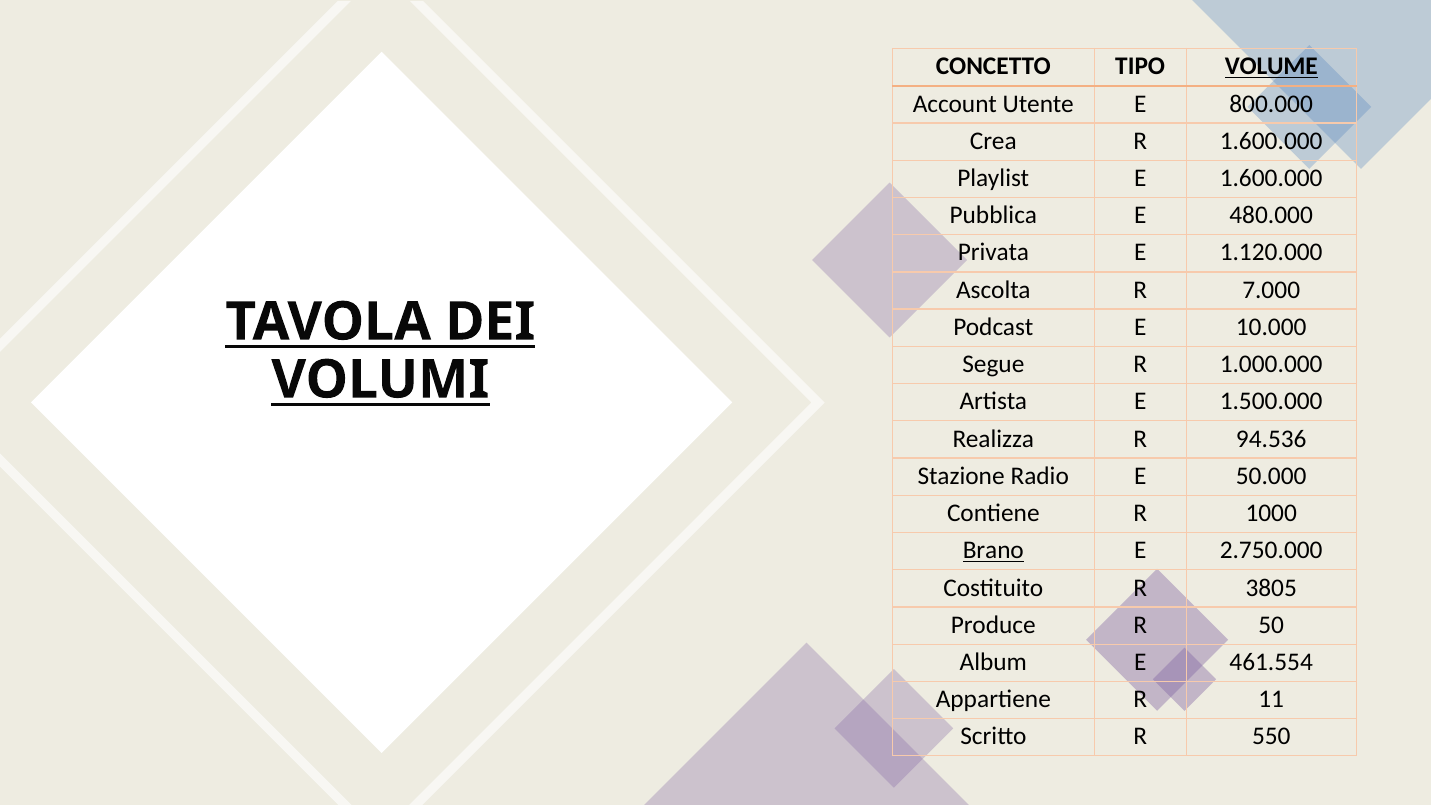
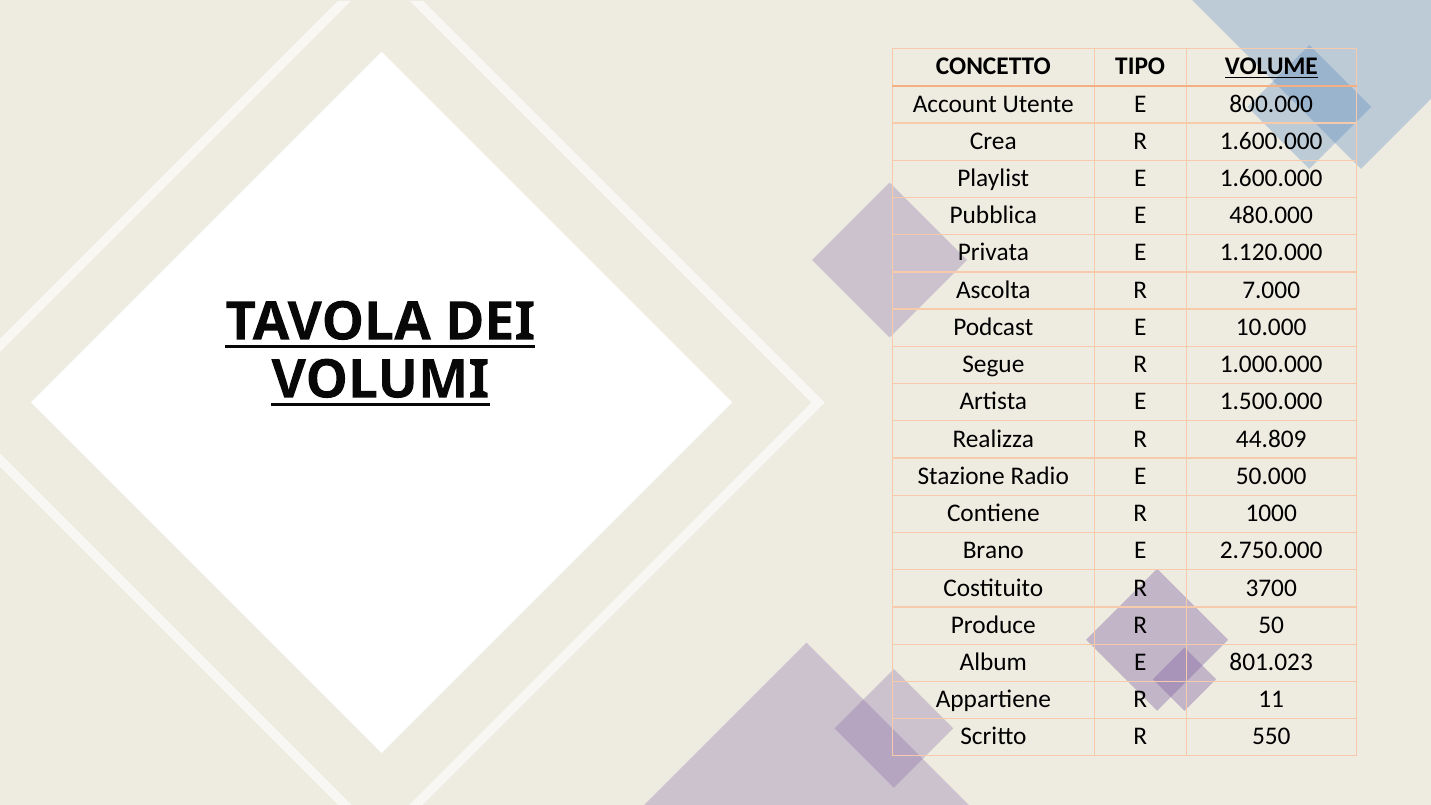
94.536: 94.536 -> 44.809 (1271, 439)
Brano underline: present -> none (993, 550)
3805: 3805 -> 3700 (1271, 588)
461.554: 461.554 -> 801.023 (1271, 662)
